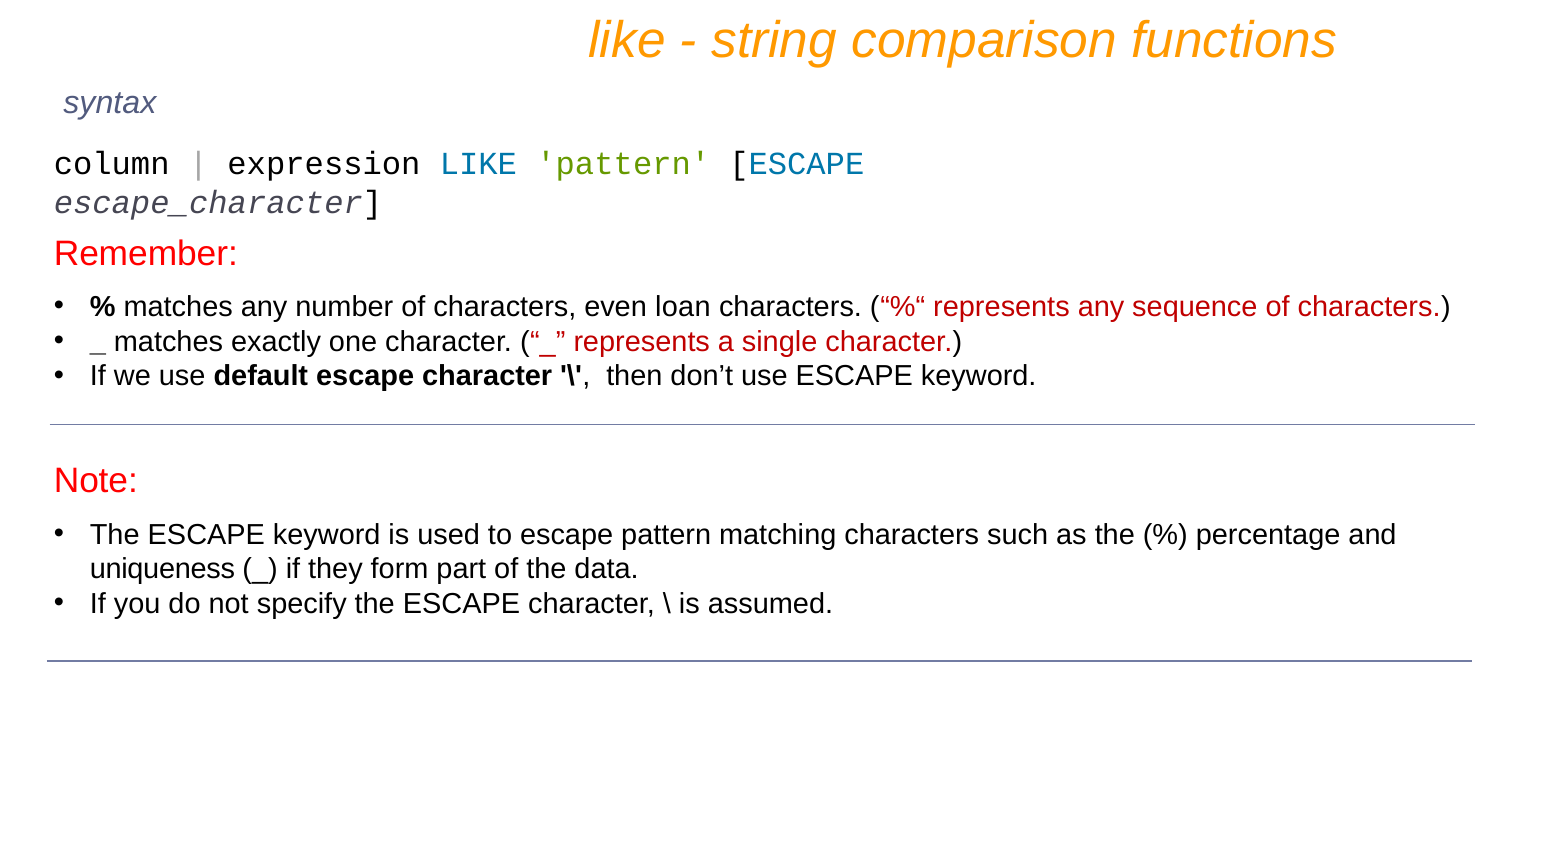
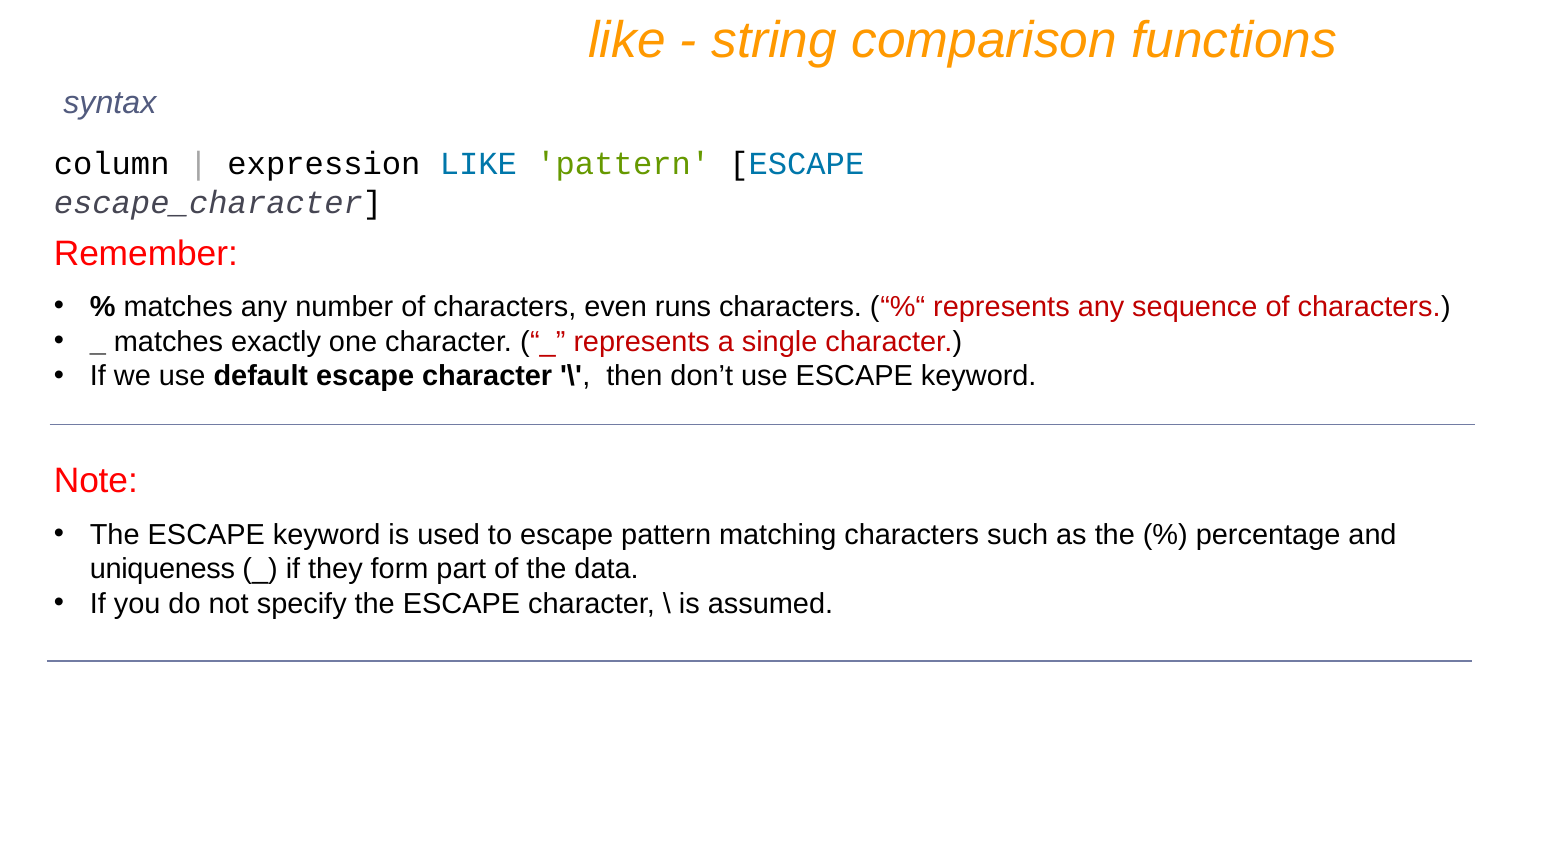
loan: loan -> runs (683, 307)
